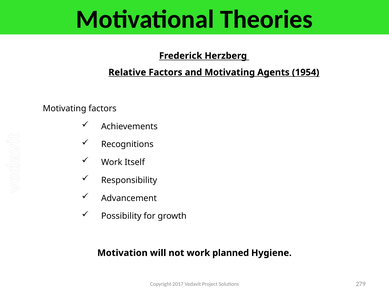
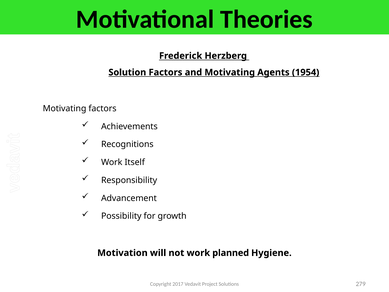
Relative: Relative -> Solution (127, 72)
